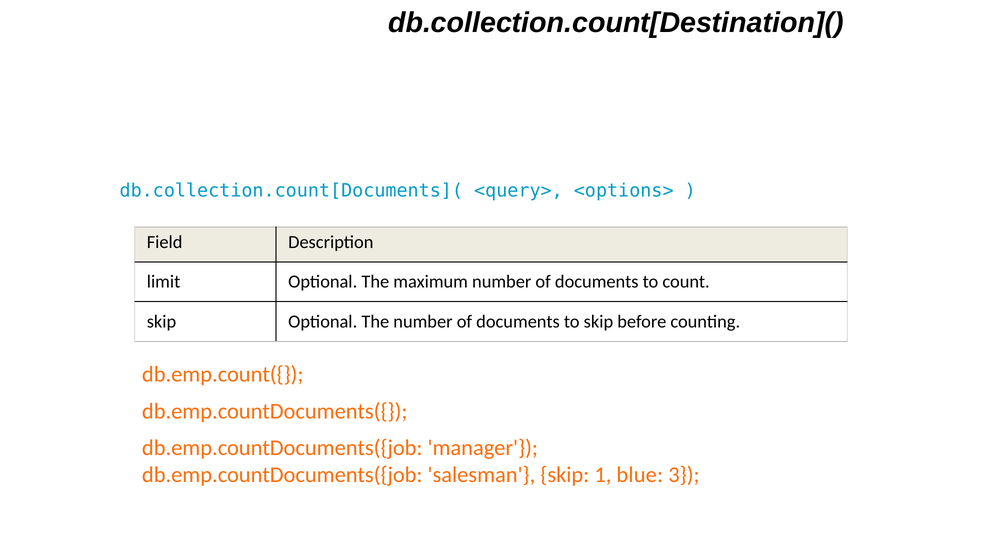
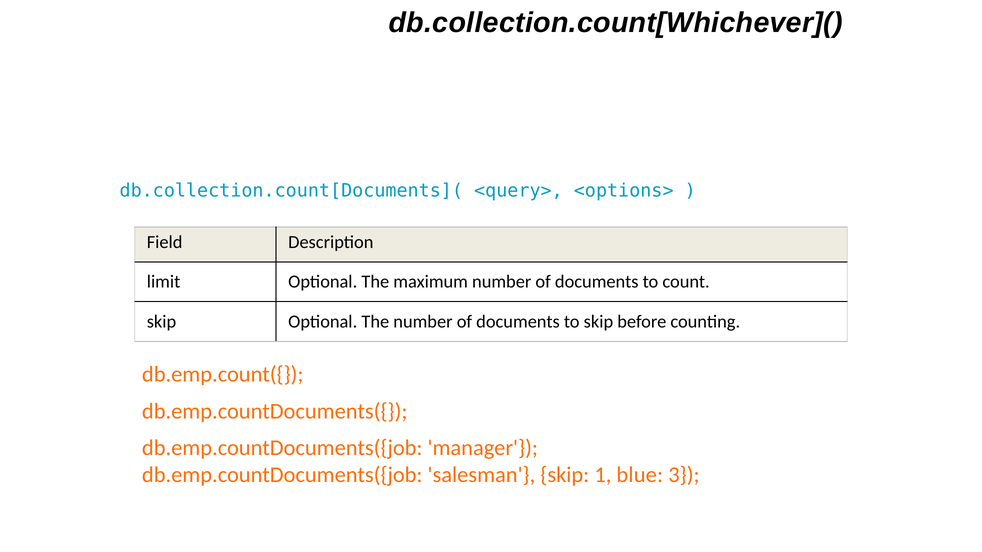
db.collection.count[Destination](: db.collection.count[Destination]( -> db.collection.count[Whichever]( (616, 23)
